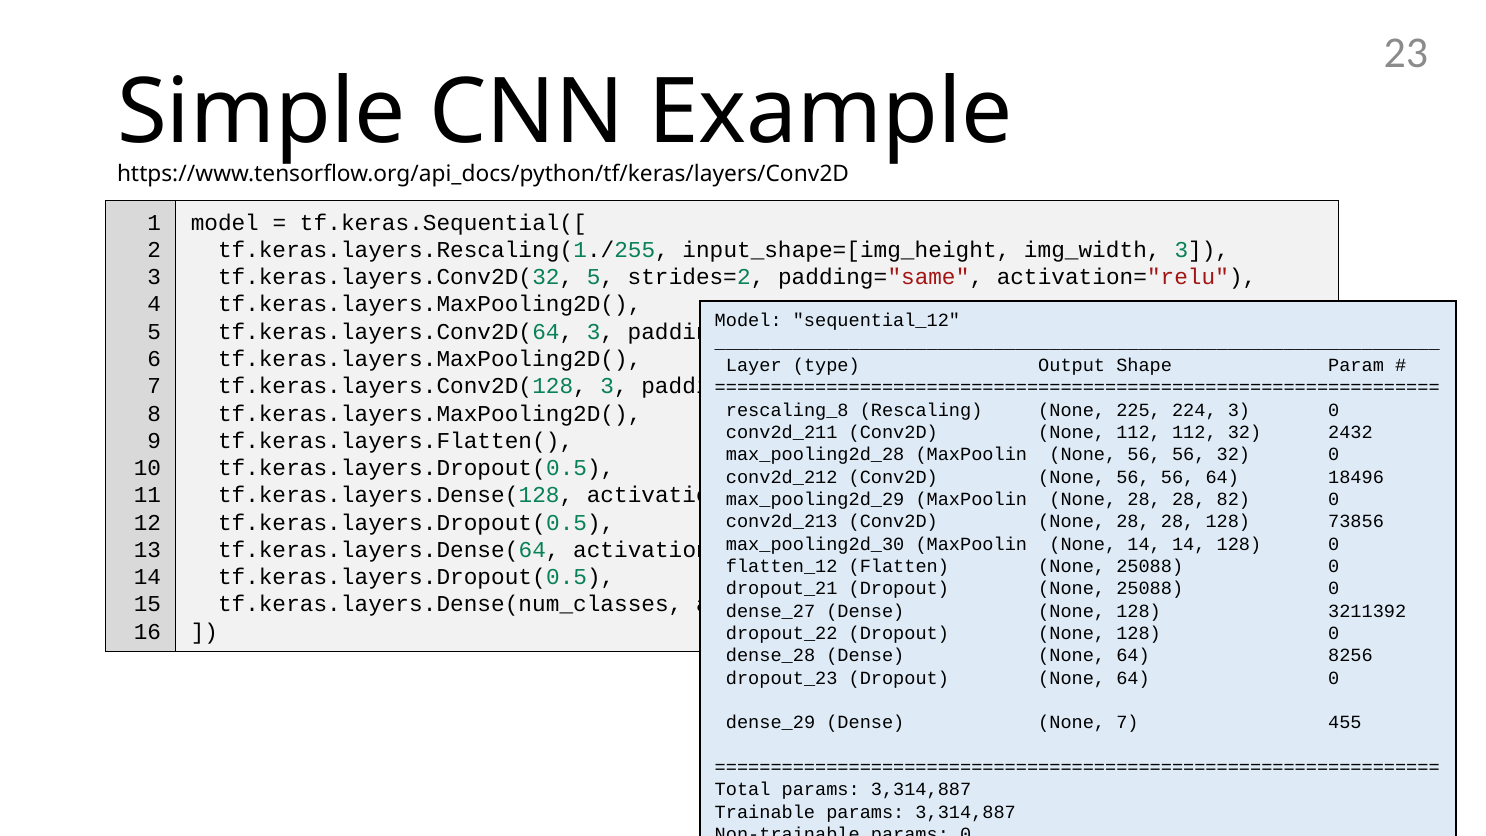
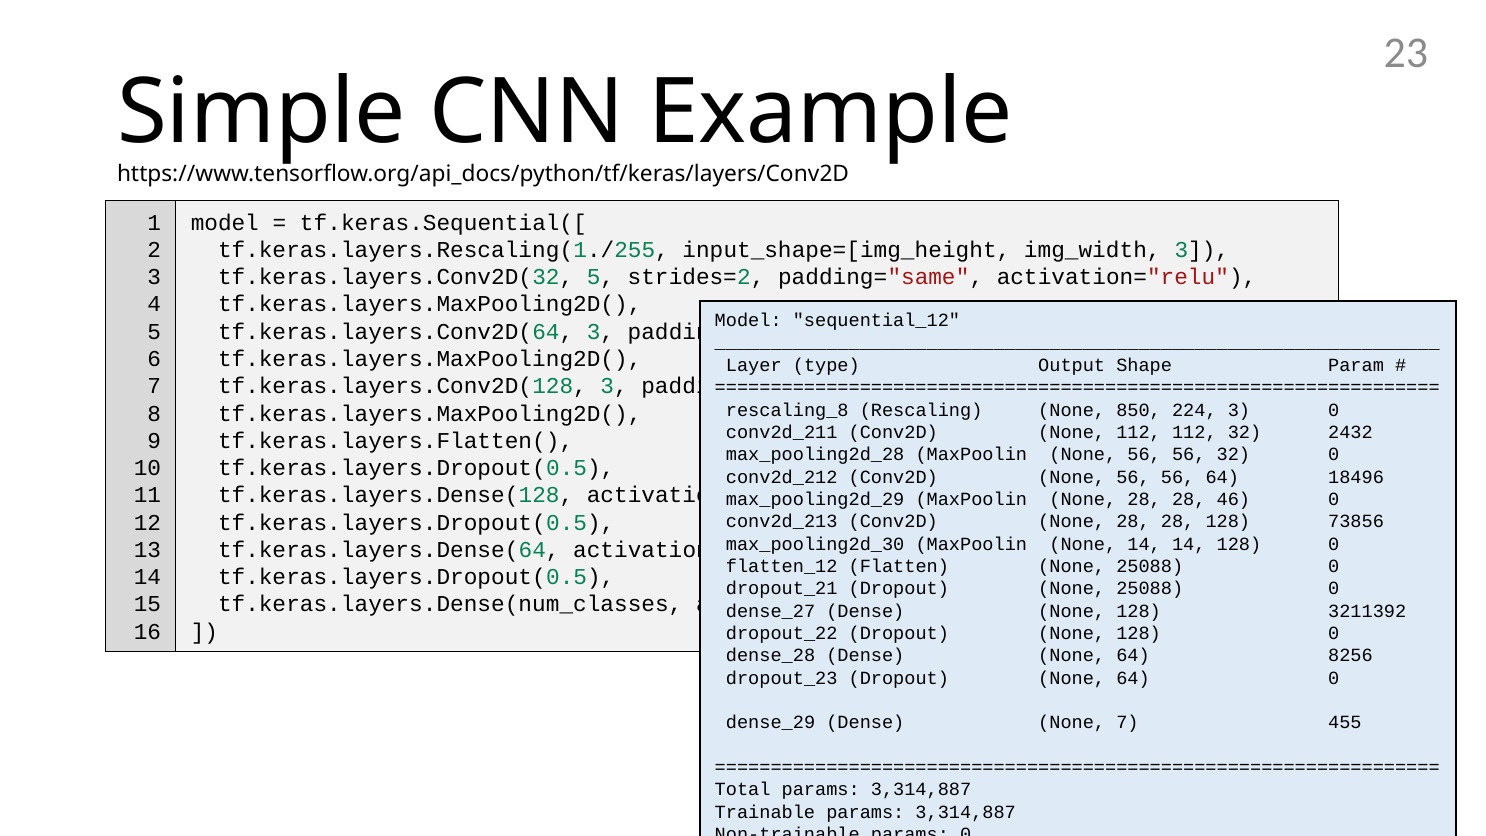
225: 225 -> 850 (1139, 410)
82: 82 -> 46 (1233, 499)
